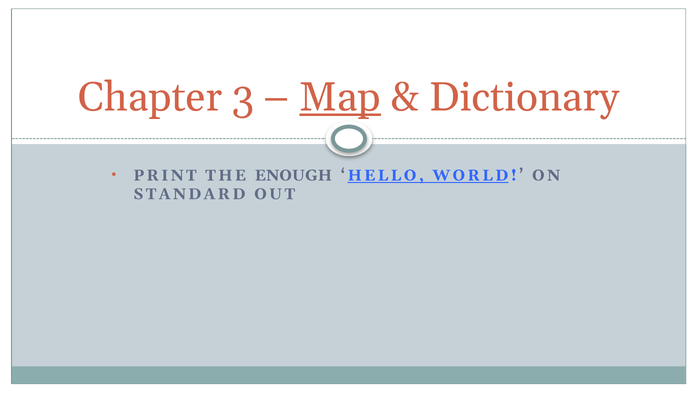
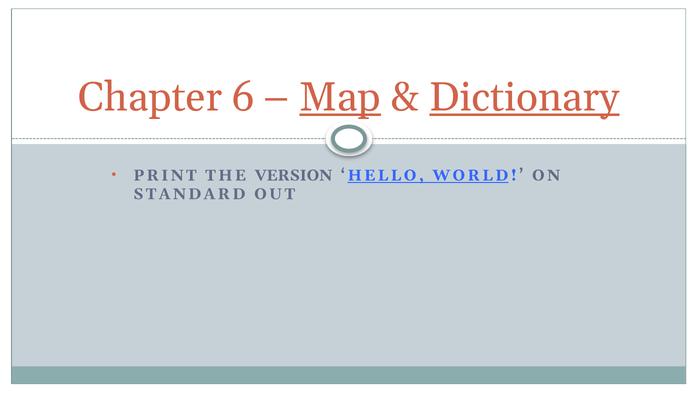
3: 3 -> 6 (243, 97)
Dictionary underline: none -> present (524, 97)
ENOUGH: ENOUGH -> VERSION (293, 175)
